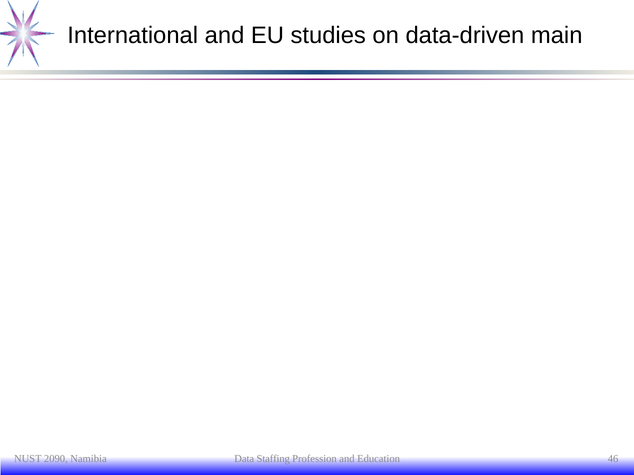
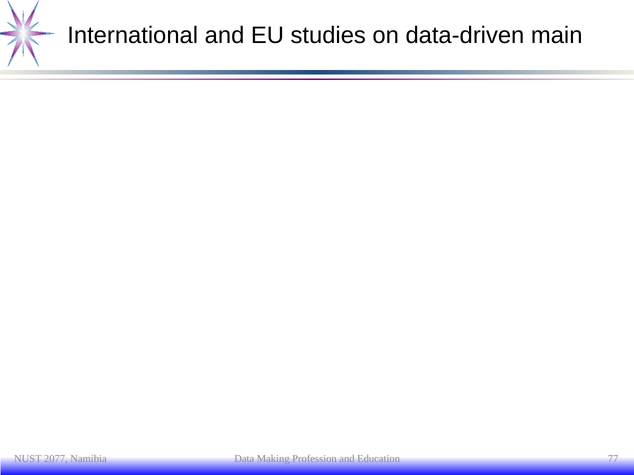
2090: 2090 -> 2077 (56, 459)
Staffing: Staffing -> Making (273, 459)
46: 46 -> 77 (613, 459)
